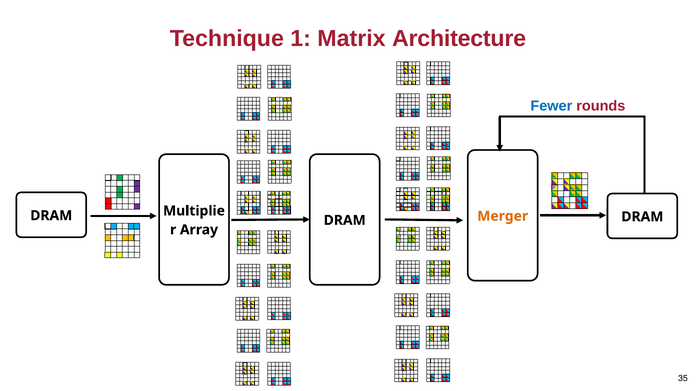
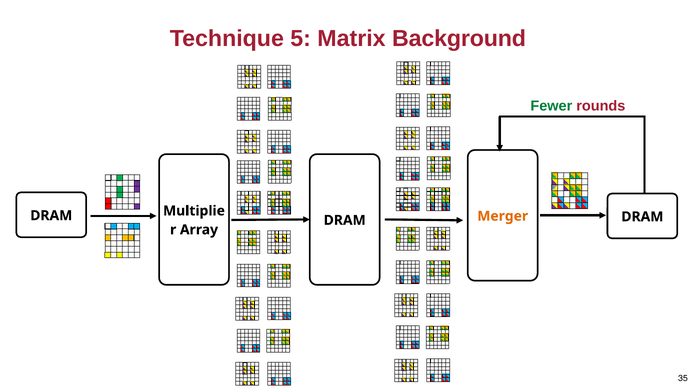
1: 1 -> 5 (301, 39)
Architecture: Architecture -> Background (459, 39)
Fewer colour: blue -> green (551, 106)
